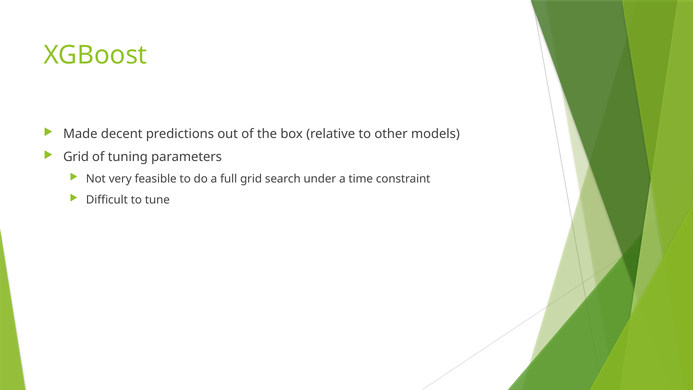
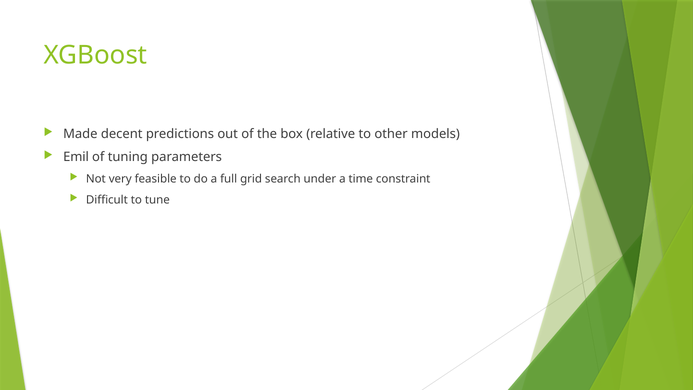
Grid: Grid -> Emil (76, 157)
